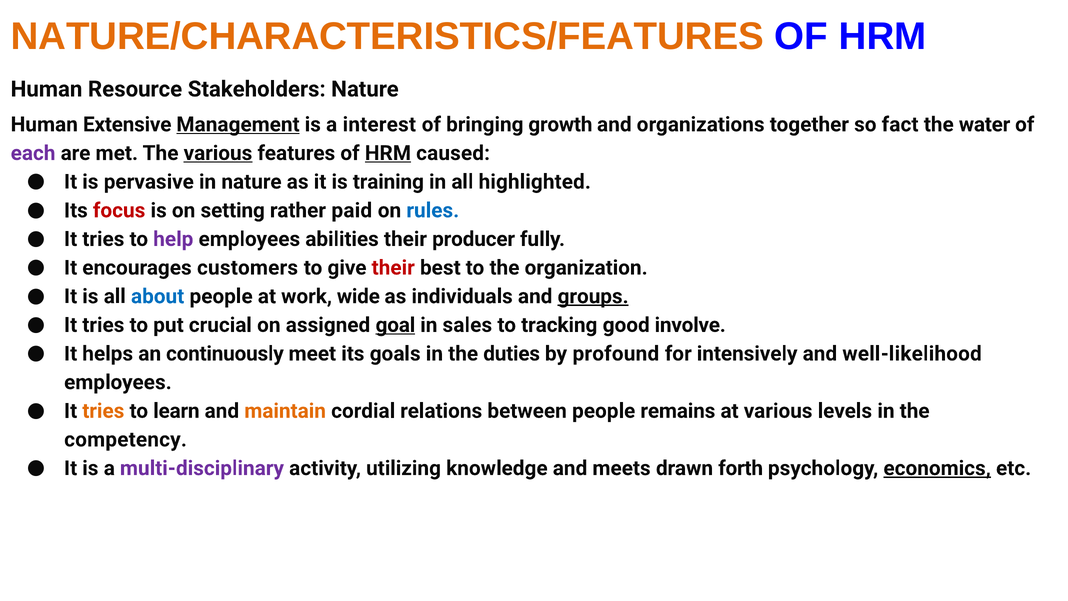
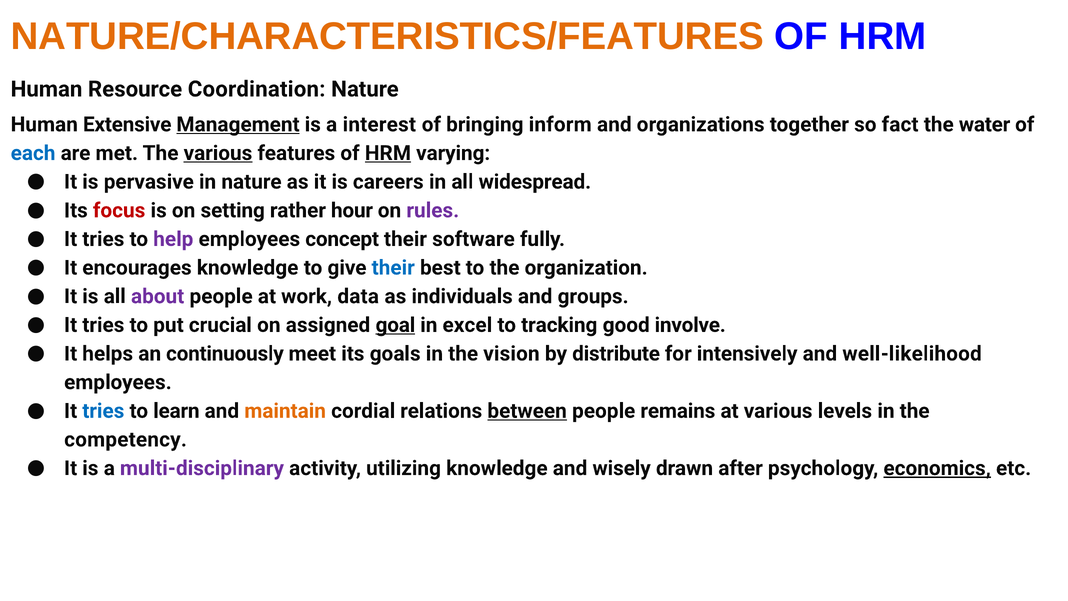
Stakeholders: Stakeholders -> Coordination (257, 89)
growth: growth -> inform (560, 124)
each colour: purple -> blue (33, 153)
caused: caused -> varying (453, 153)
training: training -> careers (388, 182)
highlighted: highlighted -> widespread (535, 182)
paid: paid -> hour (352, 210)
rules colour: blue -> purple (433, 210)
abilities: abilities -> concept (342, 239)
producer: producer -> software (473, 239)
encourages customers: customers -> knowledge (248, 268)
their colour: red -> blue (393, 268)
about colour: blue -> purple (158, 296)
wide: wide -> data (358, 296)
groups underline: present -> none (593, 296)
sales: sales -> excel (467, 325)
duties: duties -> vision (511, 354)
profound: profound -> distribute (616, 354)
tries colour: orange -> blue (103, 411)
between underline: none -> present (527, 411)
meets: meets -> wisely (622, 468)
forth: forth -> after (741, 468)
